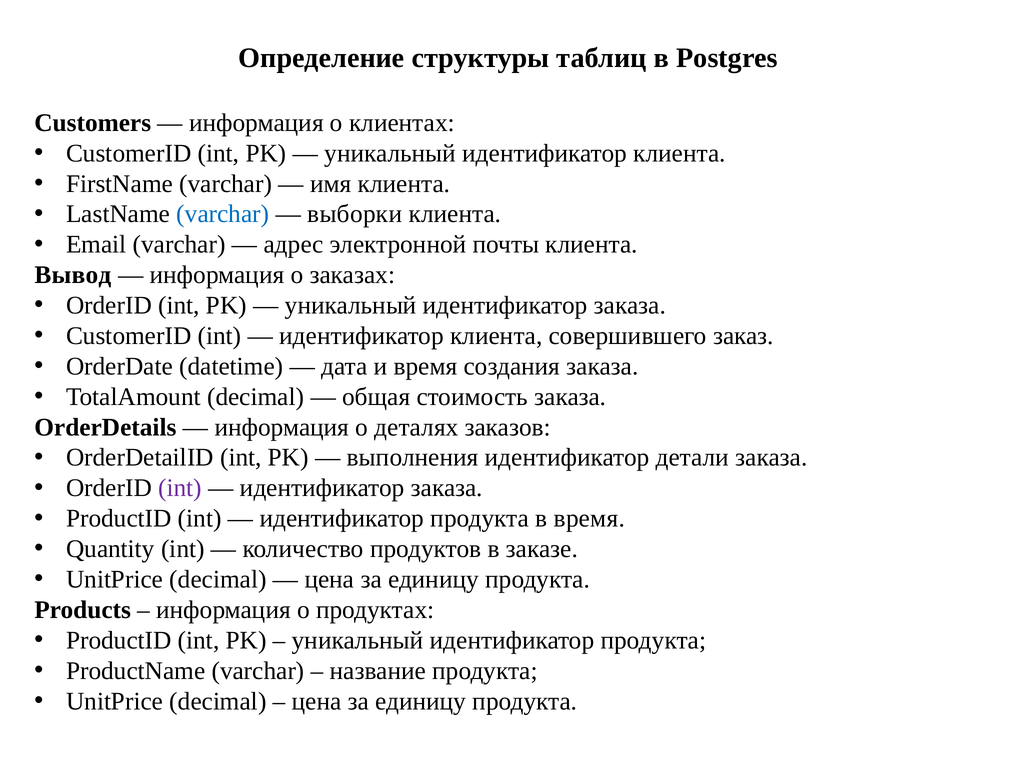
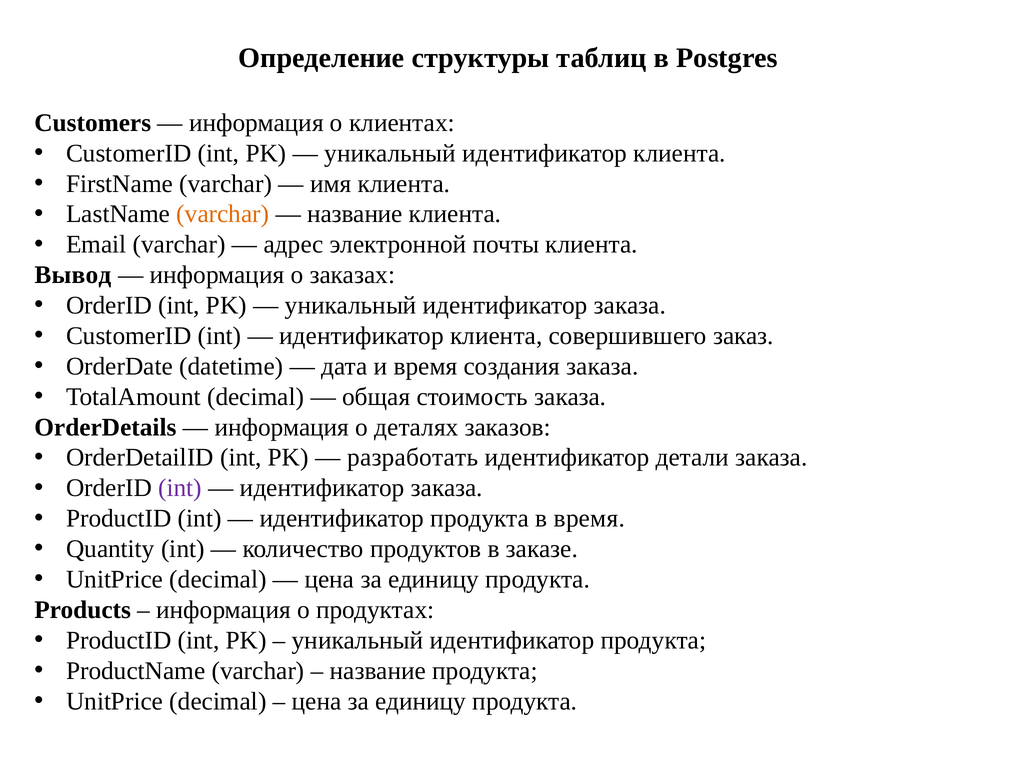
varchar colour: blue -> orange (223, 214)
выборки: выборки -> название (355, 214)
выполнения: выполнения -> разработать (413, 458)
